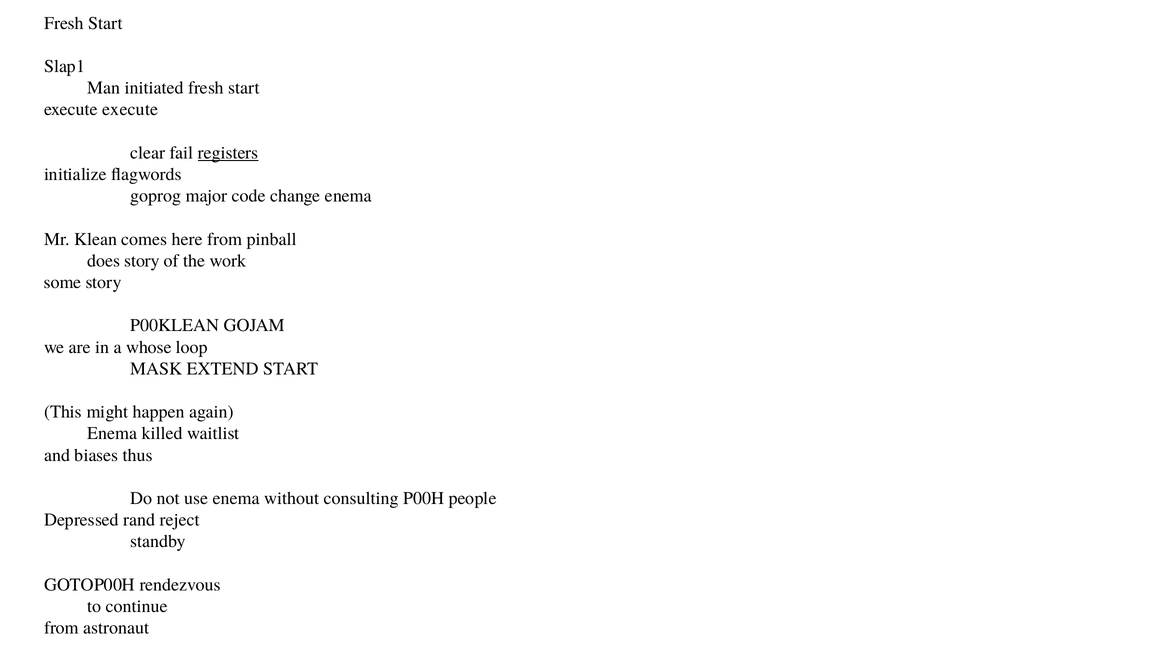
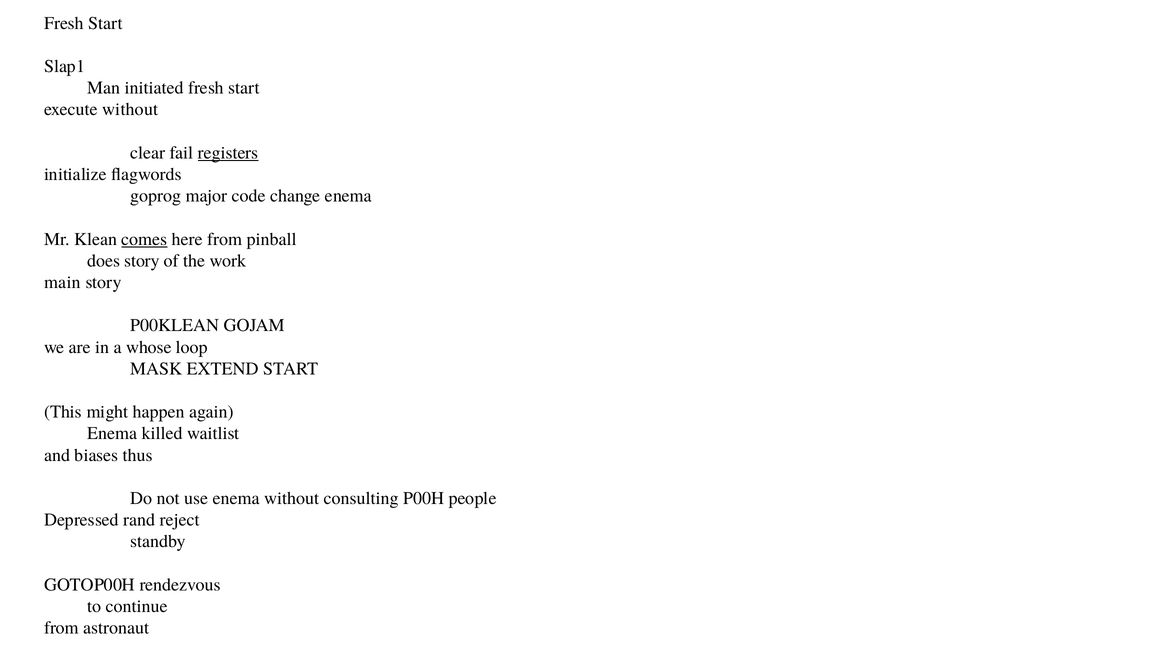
execute execute: execute -> without (130, 110)
comes underline: none -> present (144, 239)
some: some -> main (62, 282)
